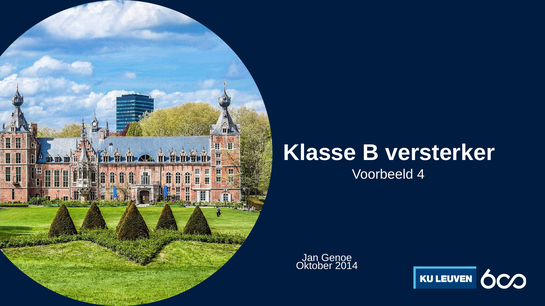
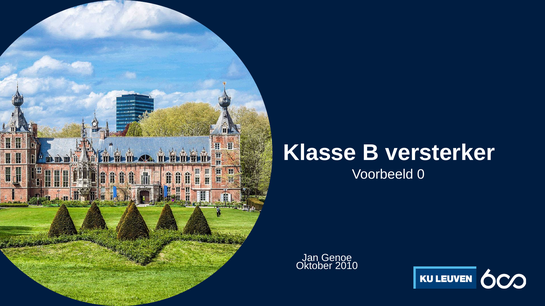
4: 4 -> 0 (421, 175)
2014: 2014 -> 2010 (346, 266)
